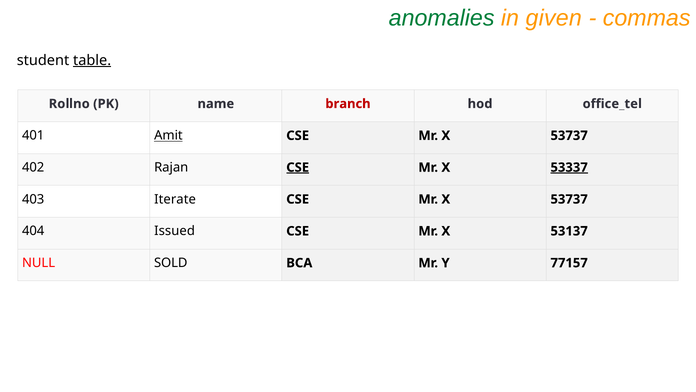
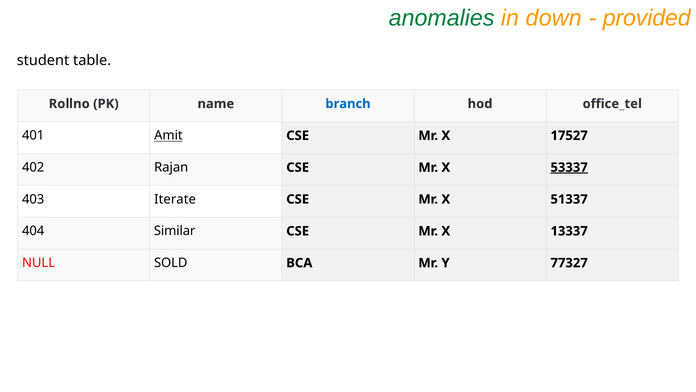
given: given -> down (554, 18)
commas: commas -> provided (647, 18)
table underline: present -> none (92, 60)
branch colour: red -> blue (348, 104)
53737: 53737 -> 17527 (569, 135)
CSE underline: present -> none (298, 167)
53737: 53737 -> 51337 (569, 199)
Issued: Issued -> Similar (175, 231)
53137: 53137 -> 13337 (569, 231)
77157: 77157 -> 77327 (569, 263)
